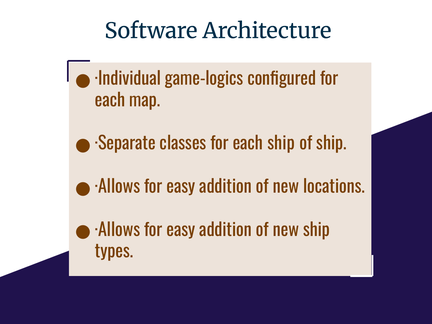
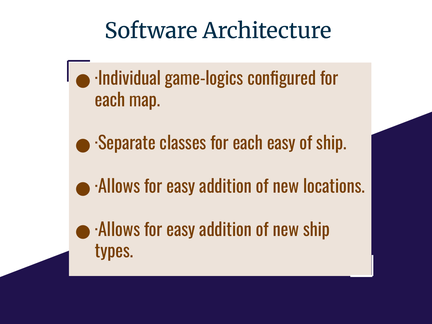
each ship: ship -> easy (281, 144)
